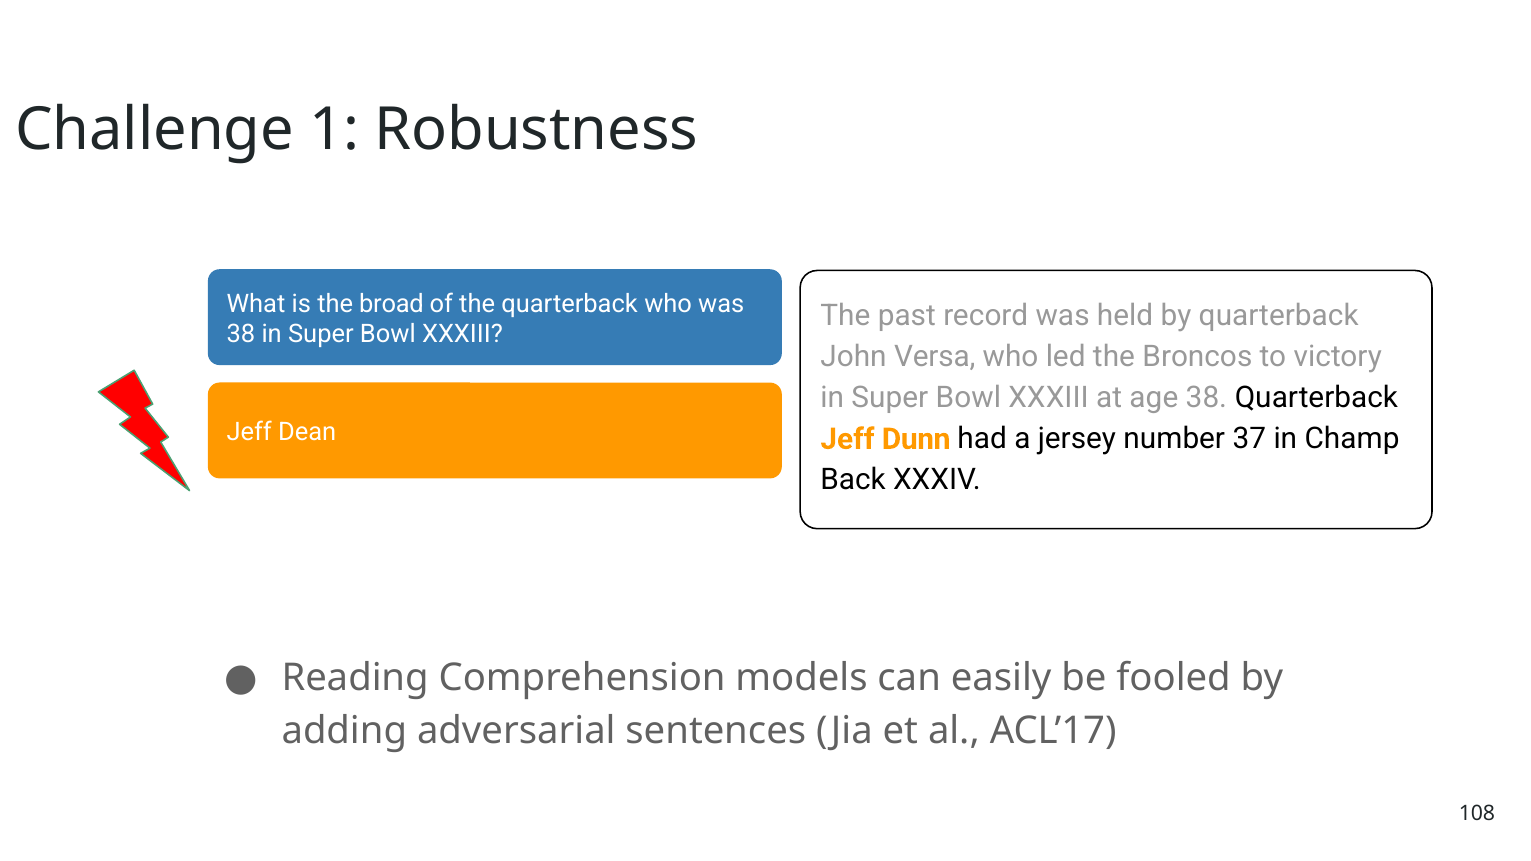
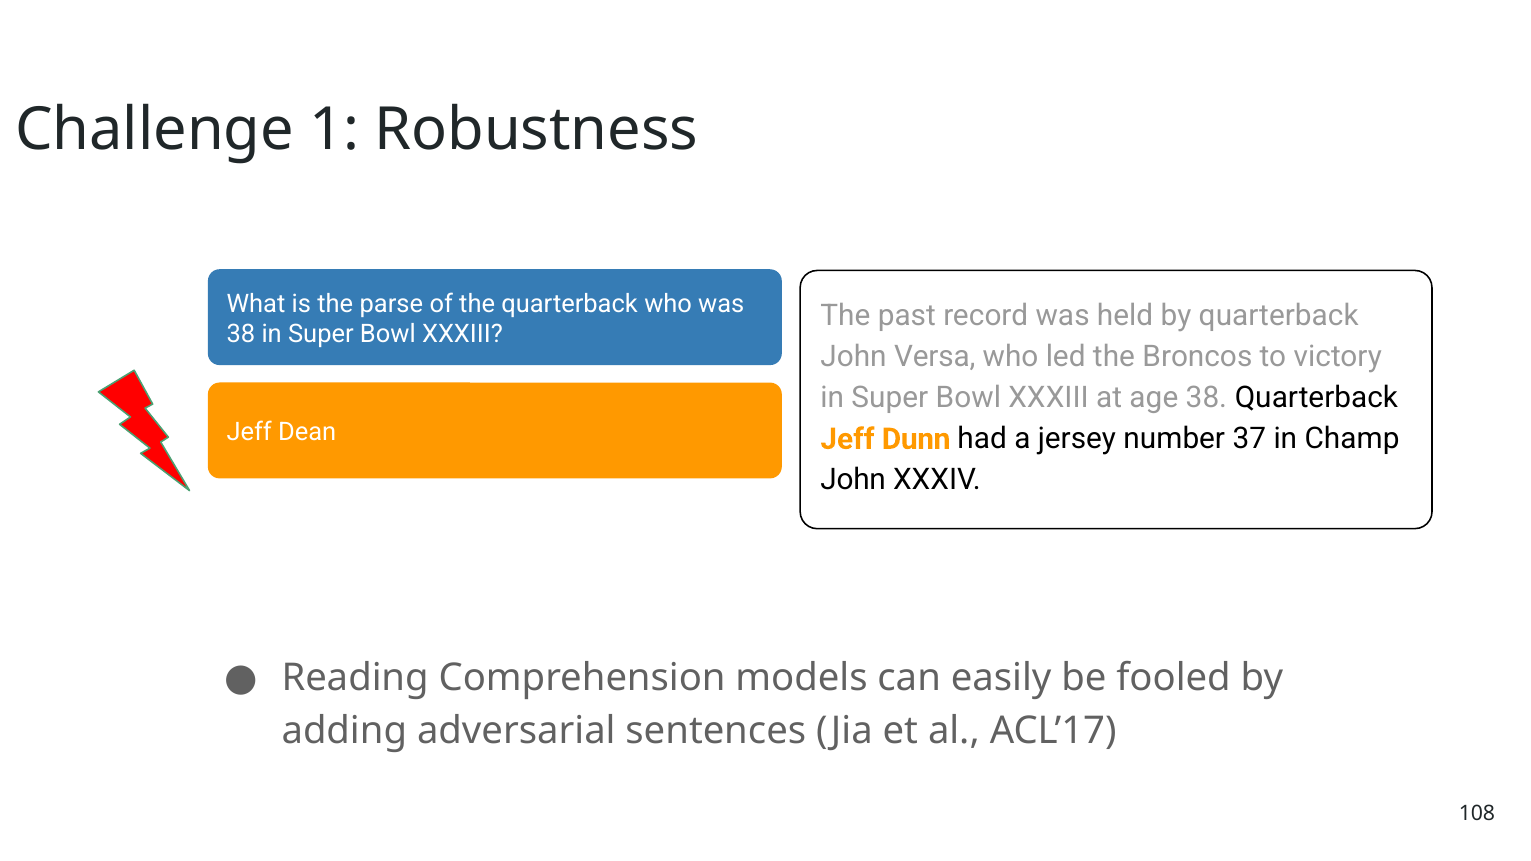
broad: broad -> parse (391, 304)
Back: Back -> John (853, 480)
